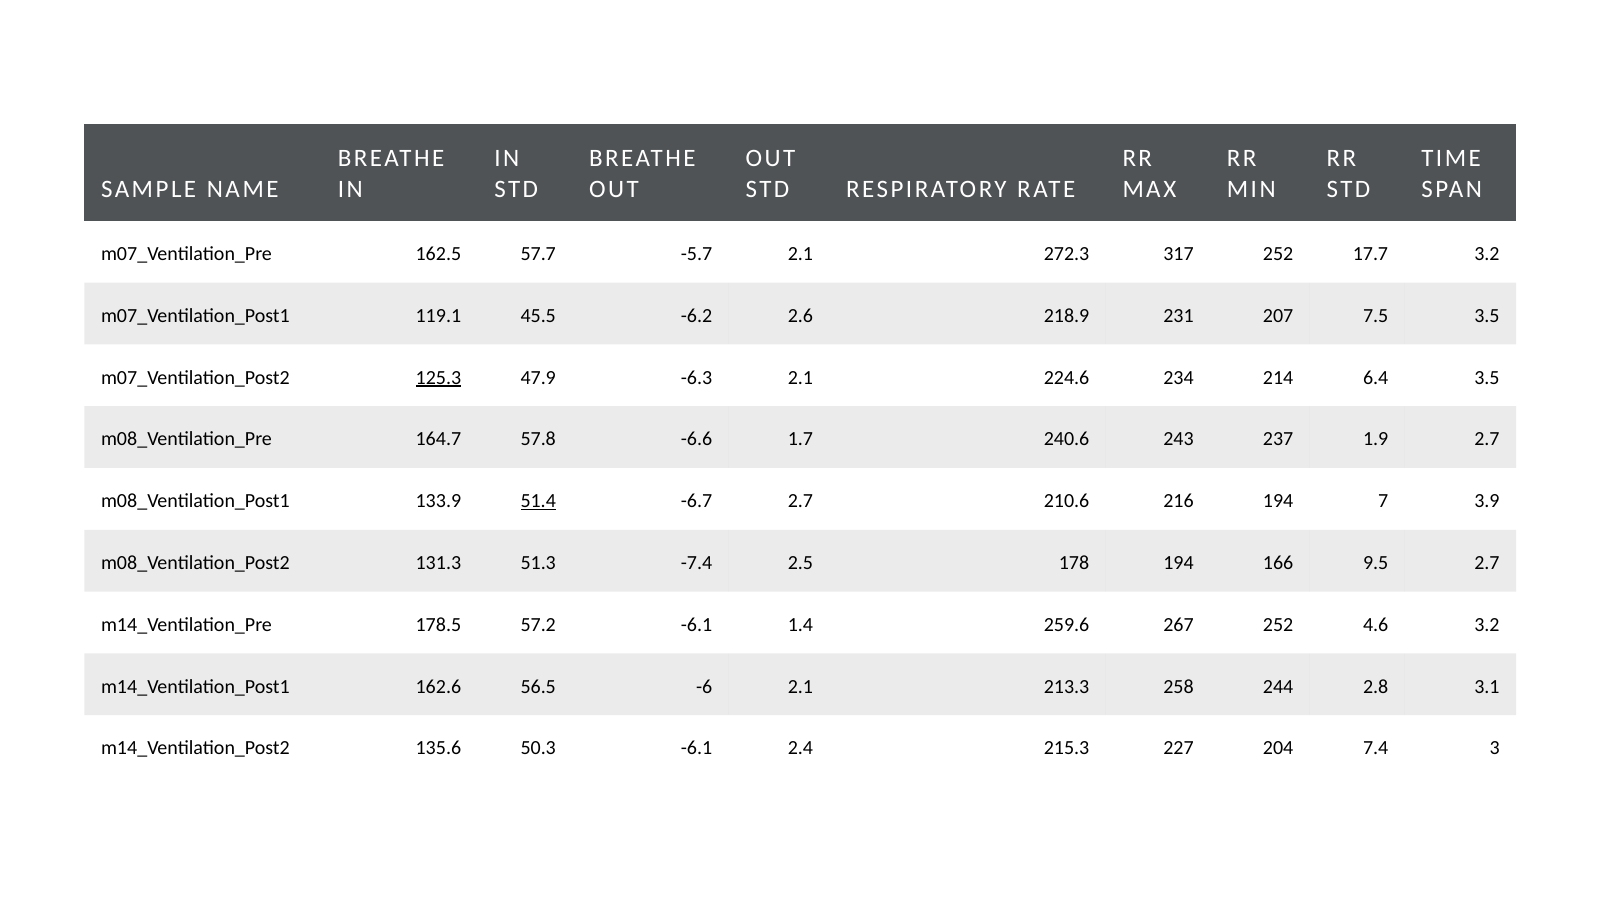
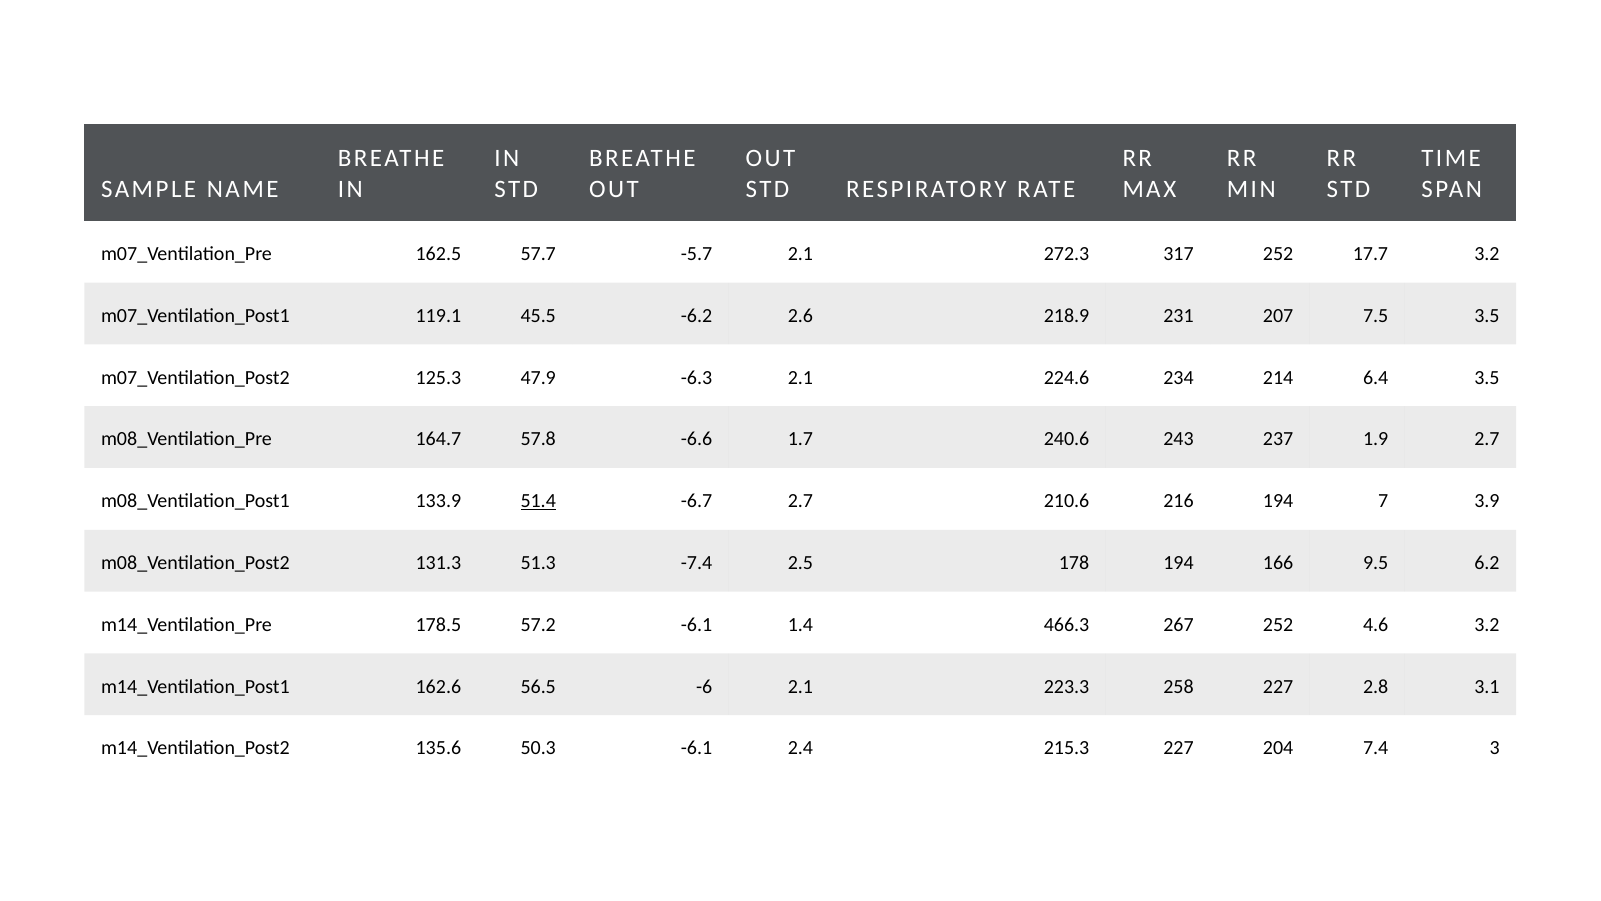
125.3 underline: present -> none (438, 377)
9.5 2.7: 2.7 -> 6.2 (1487, 563)
259.6: 259.6 -> 466.3 (1067, 624)
213.3: 213.3 -> 223.3 (1067, 686)
258 244: 244 -> 227 (1278, 686)
